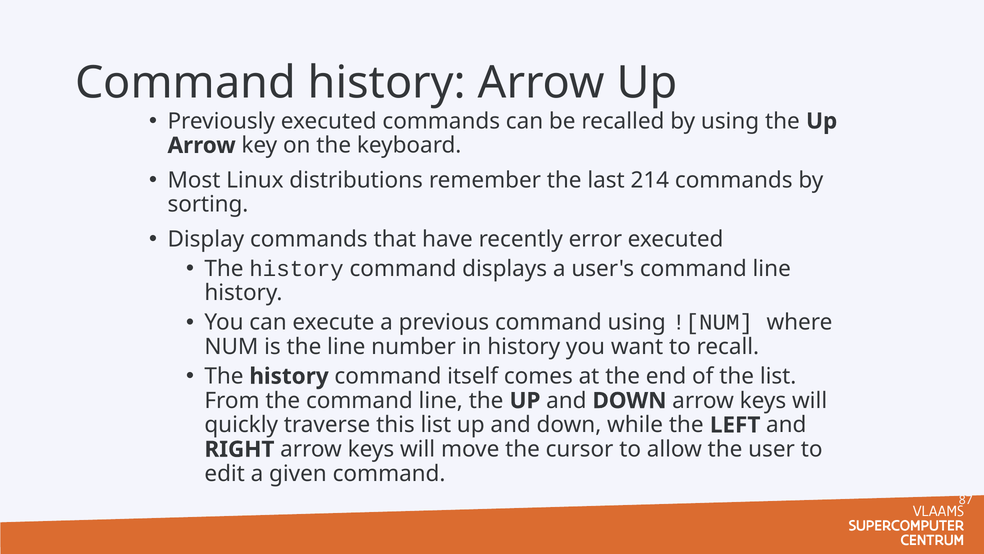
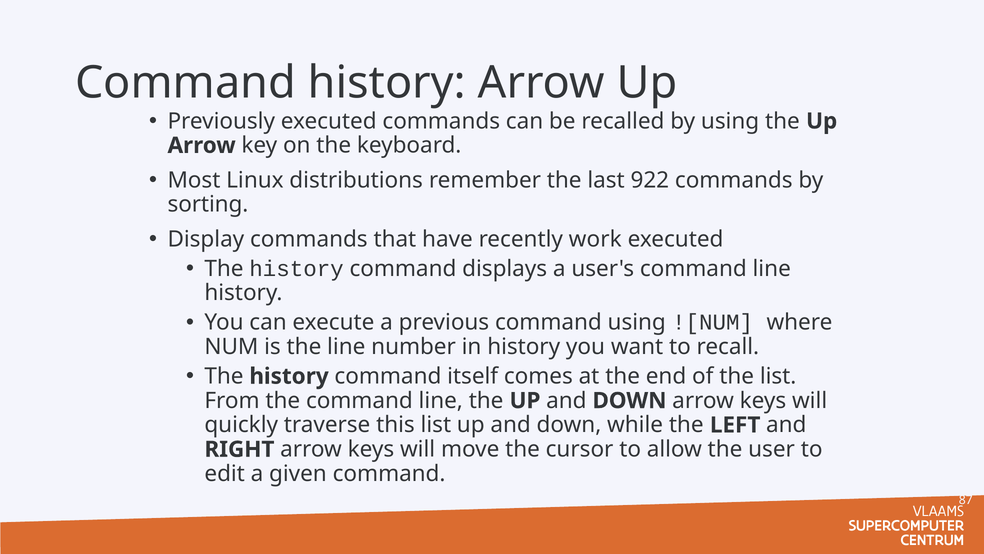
214: 214 -> 922 (650, 180)
error: error -> work (595, 239)
